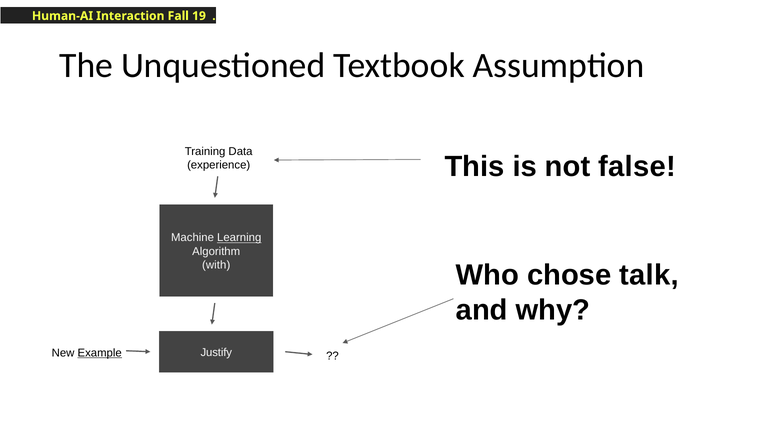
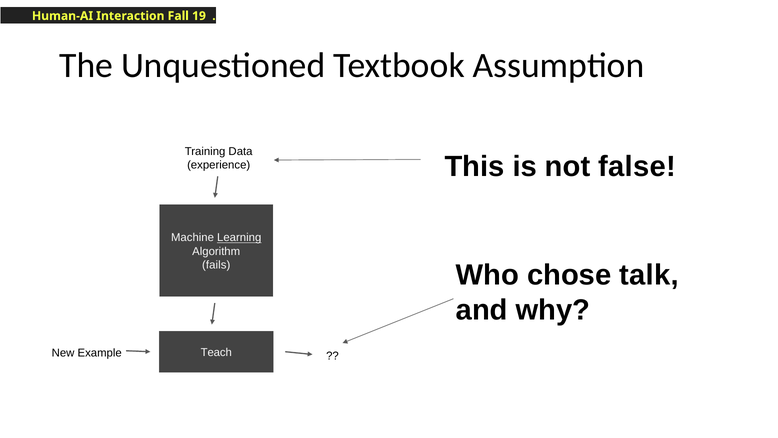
with: with -> fails (216, 265)
Justify: Justify -> Teach (216, 352)
Example underline: present -> none (100, 353)
